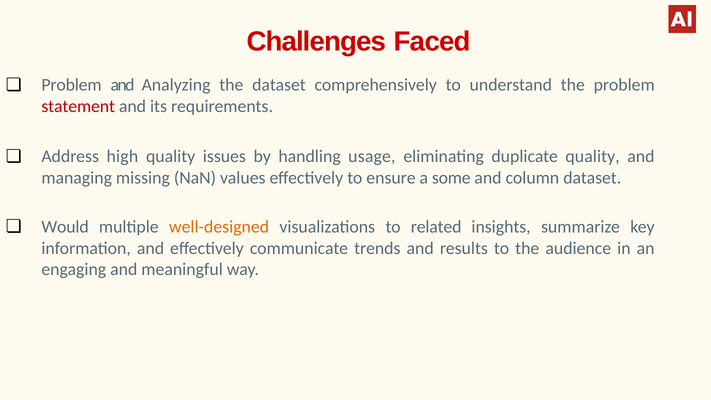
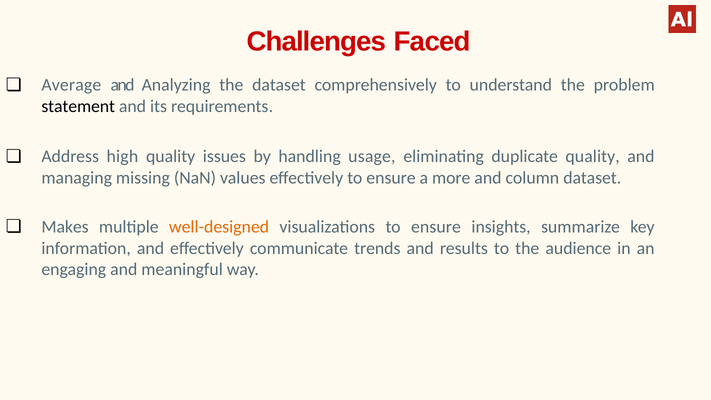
Problem: Problem -> Average (71, 85)
statement colour: red -> black (78, 106)
some: some -> more (451, 178)
Would: Would -> Makes (65, 227)
visualizations to related: related -> ensure (436, 227)
